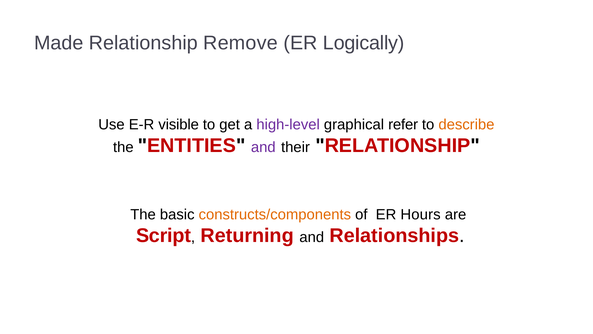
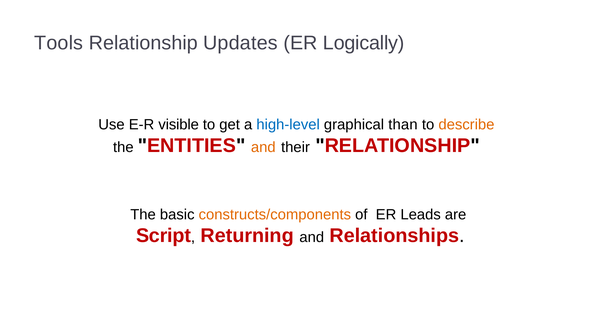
Made: Made -> Tools (59, 43)
Remove: Remove -> Updates (241, 43)
high-level colour: purple -> blue (288, 124)
refer: refer -> than (403, 124)
and colour: purple -> orange (263, 147)
Hours: Hours -> Leads (421, 214)
